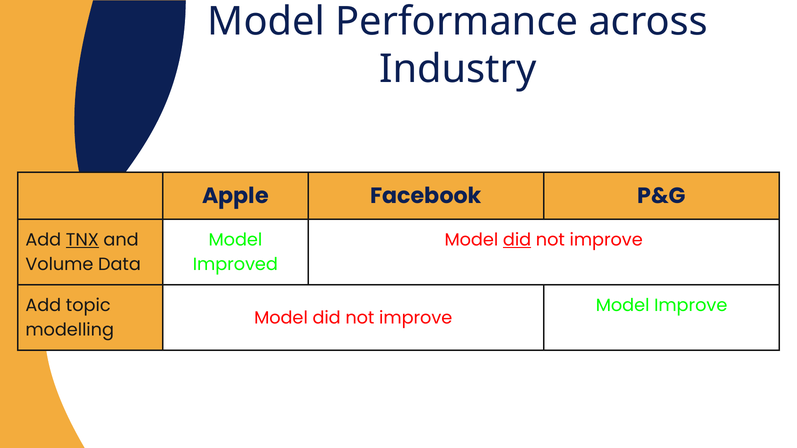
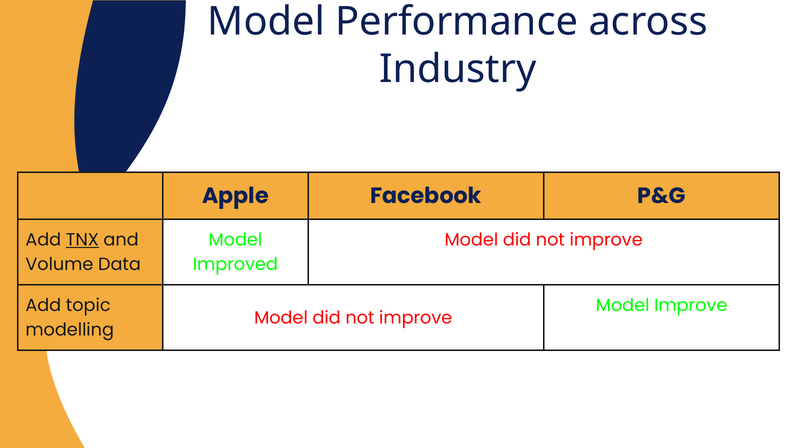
did underline: present -> none (517, 240)
